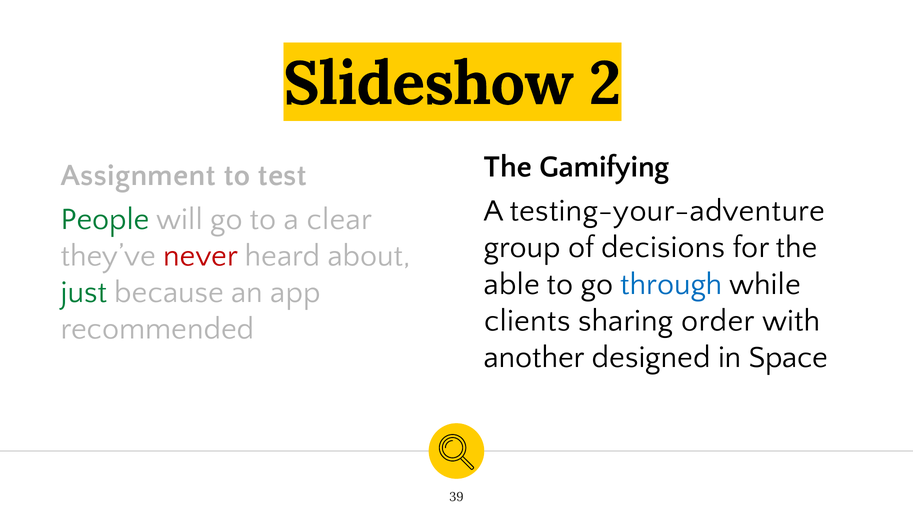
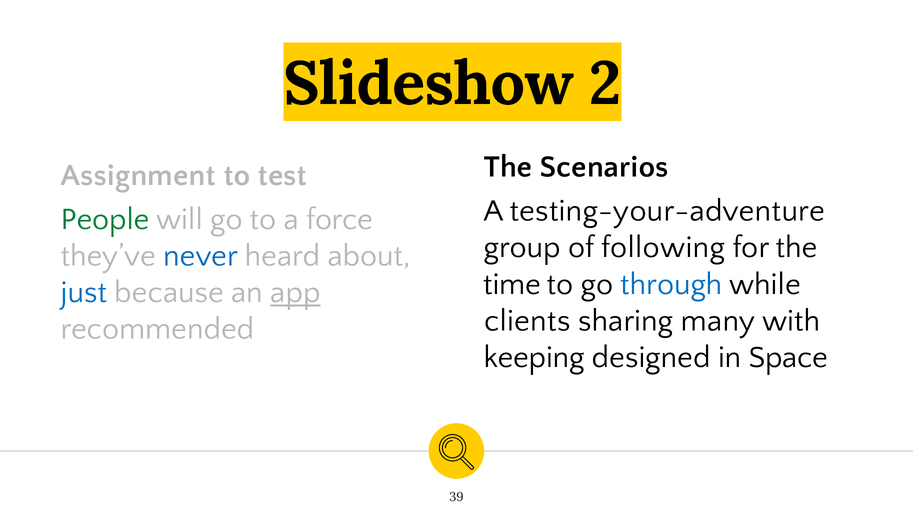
Gamifying: Gamifying -> Scenarios (604, 167)
clear: clear -> force (340, 219)
decisions: decisions -> following (663, 247)
never colour: red -> blue (201, 256)
able: able -> time (512, 284)
just colour: green -> blue (84, 292)
app underline: none -> present (296, 292)
order: order -> many (718, 320)
another: another -> keeping (534, 357)
